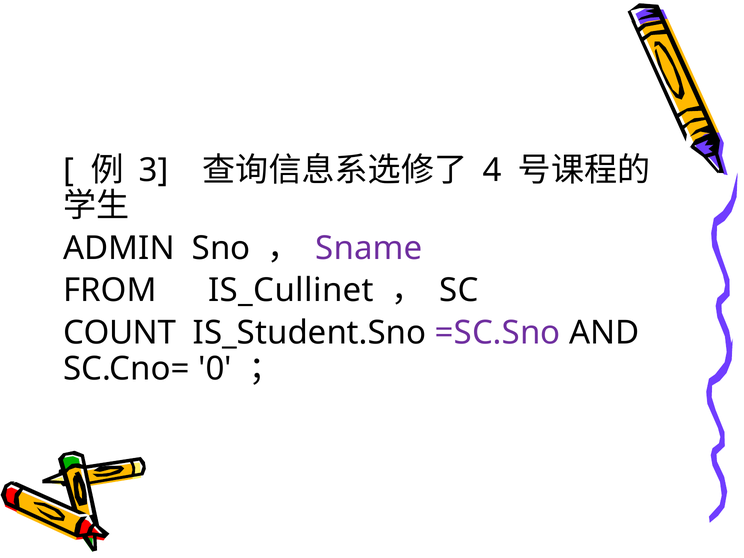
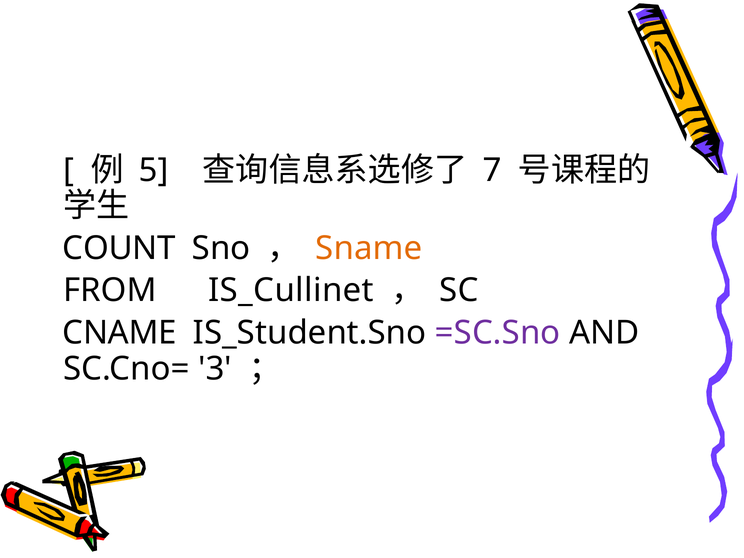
3: 3 -> 5 (154, 170)
4: 4 -> 7 (492, 170)
ADMIN: ADMIN -> COUNT (119, 248)
Sname colour: purple -> orange (369, 248)
COUNT: COUNT -> CNAME (120, 333)
0: 0 -> 3 (215, 369)
